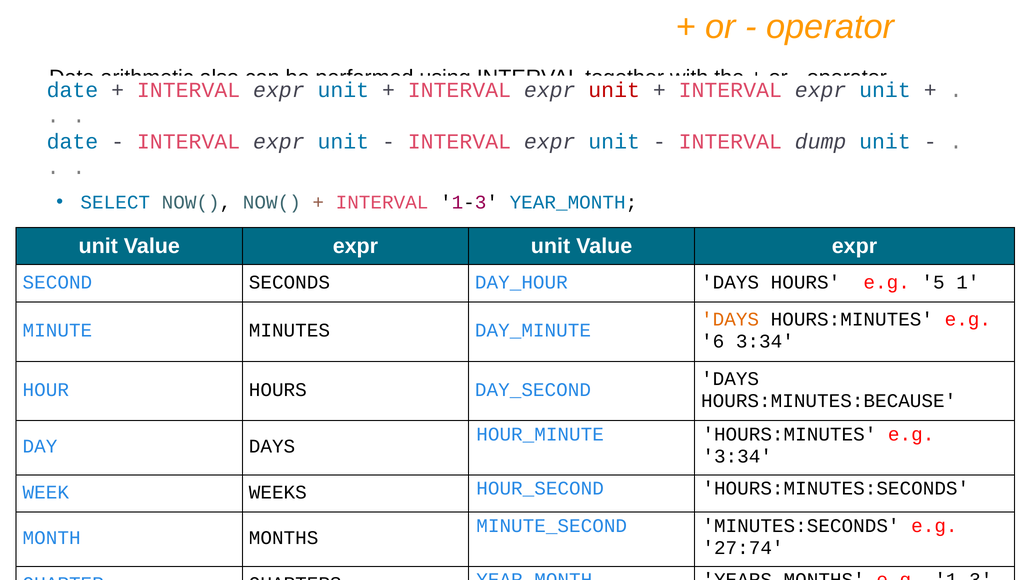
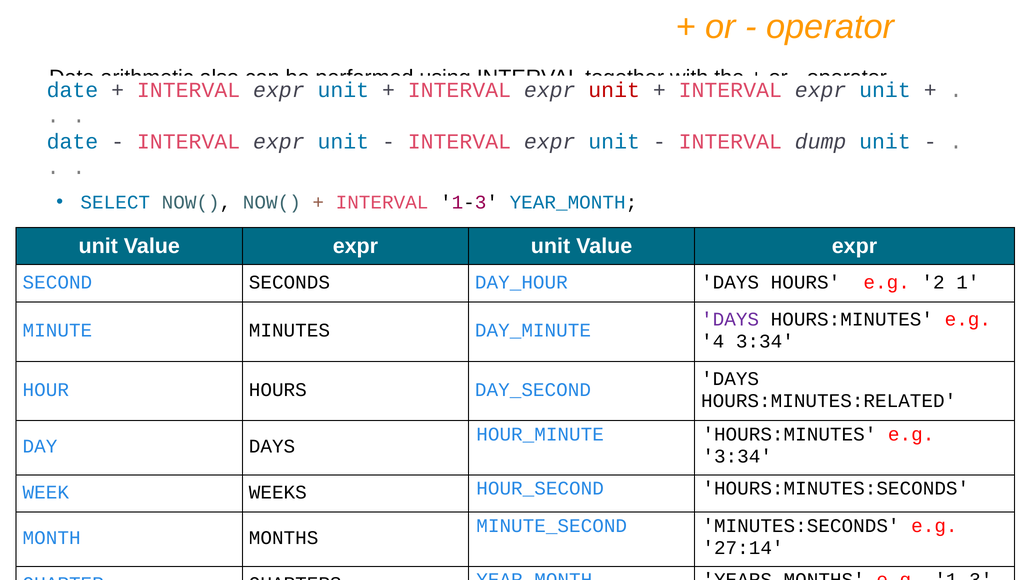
5: 5 -> 2 (933, 282)
DAYS colour: orange -> purple (730, 319)
6: 6 -> 4 (713, 341)
HOURS:MINUTES:BECAUSE: HOURS:MINUTES:BECAUSE -> HOURS:MINUTES:RELATED (829, 401)
27:74: 27:74 -> 27:14 (743, 548)
